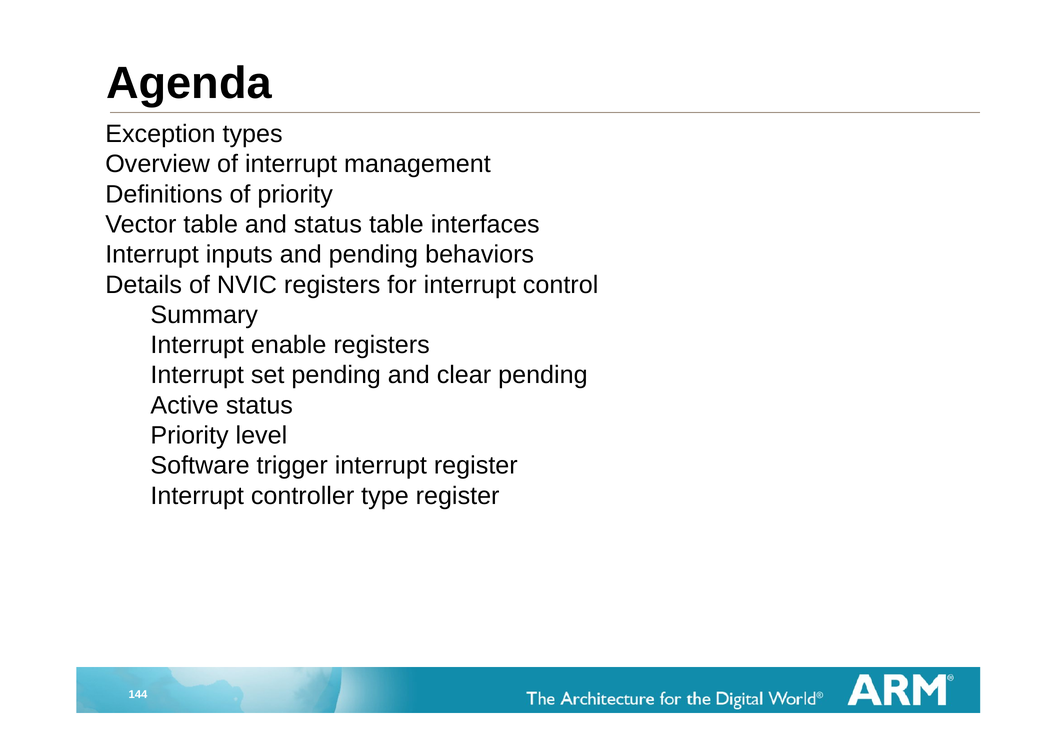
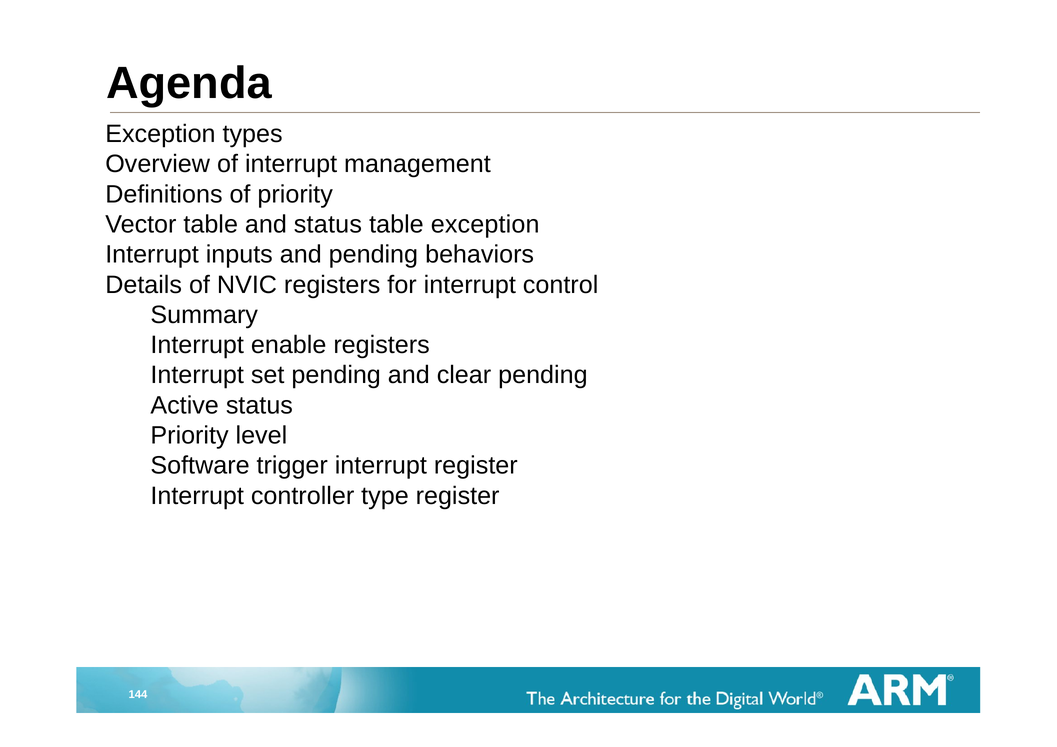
table interfaces: interfaces -> exception (485, 224)
